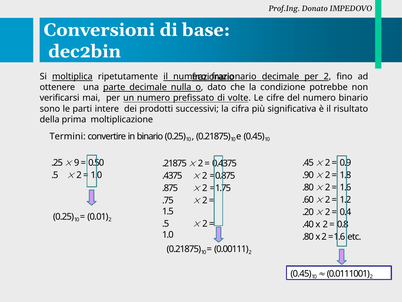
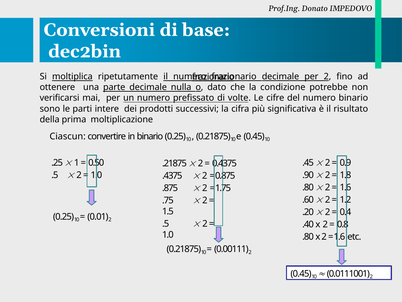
Termini: Termini -> Ciascun (68, 136)
9: 9 -> 1 (77, 162)
